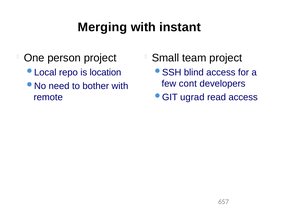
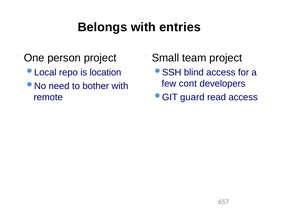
Merging: Merging -> Belongs (102, 27)
instant: instant -> entries (180, 27)
ugrad: ugrad -> guard (192, 97)
